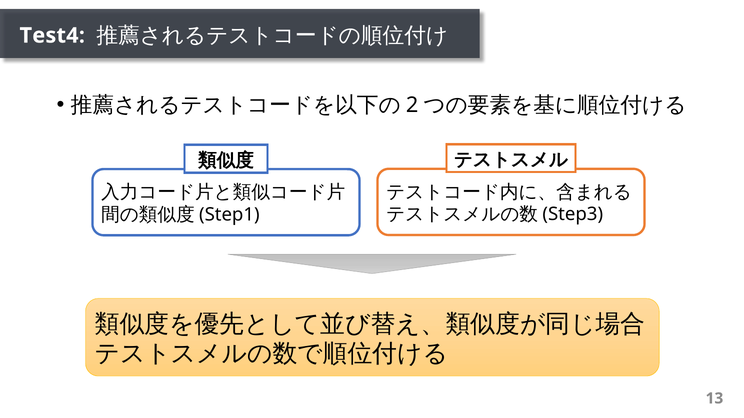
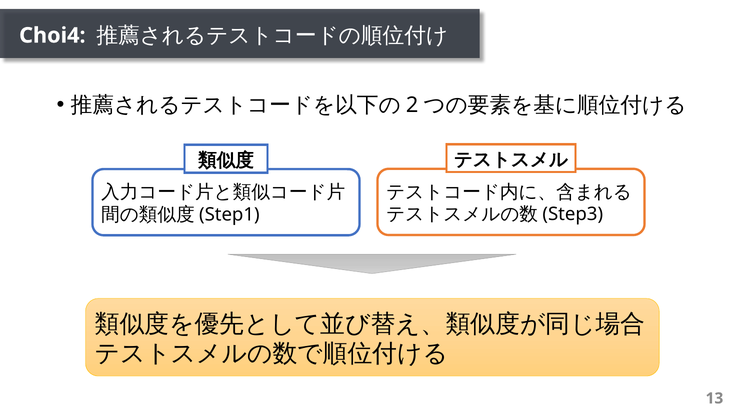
Test4: Test4 -> Choi4 (52, 36)
